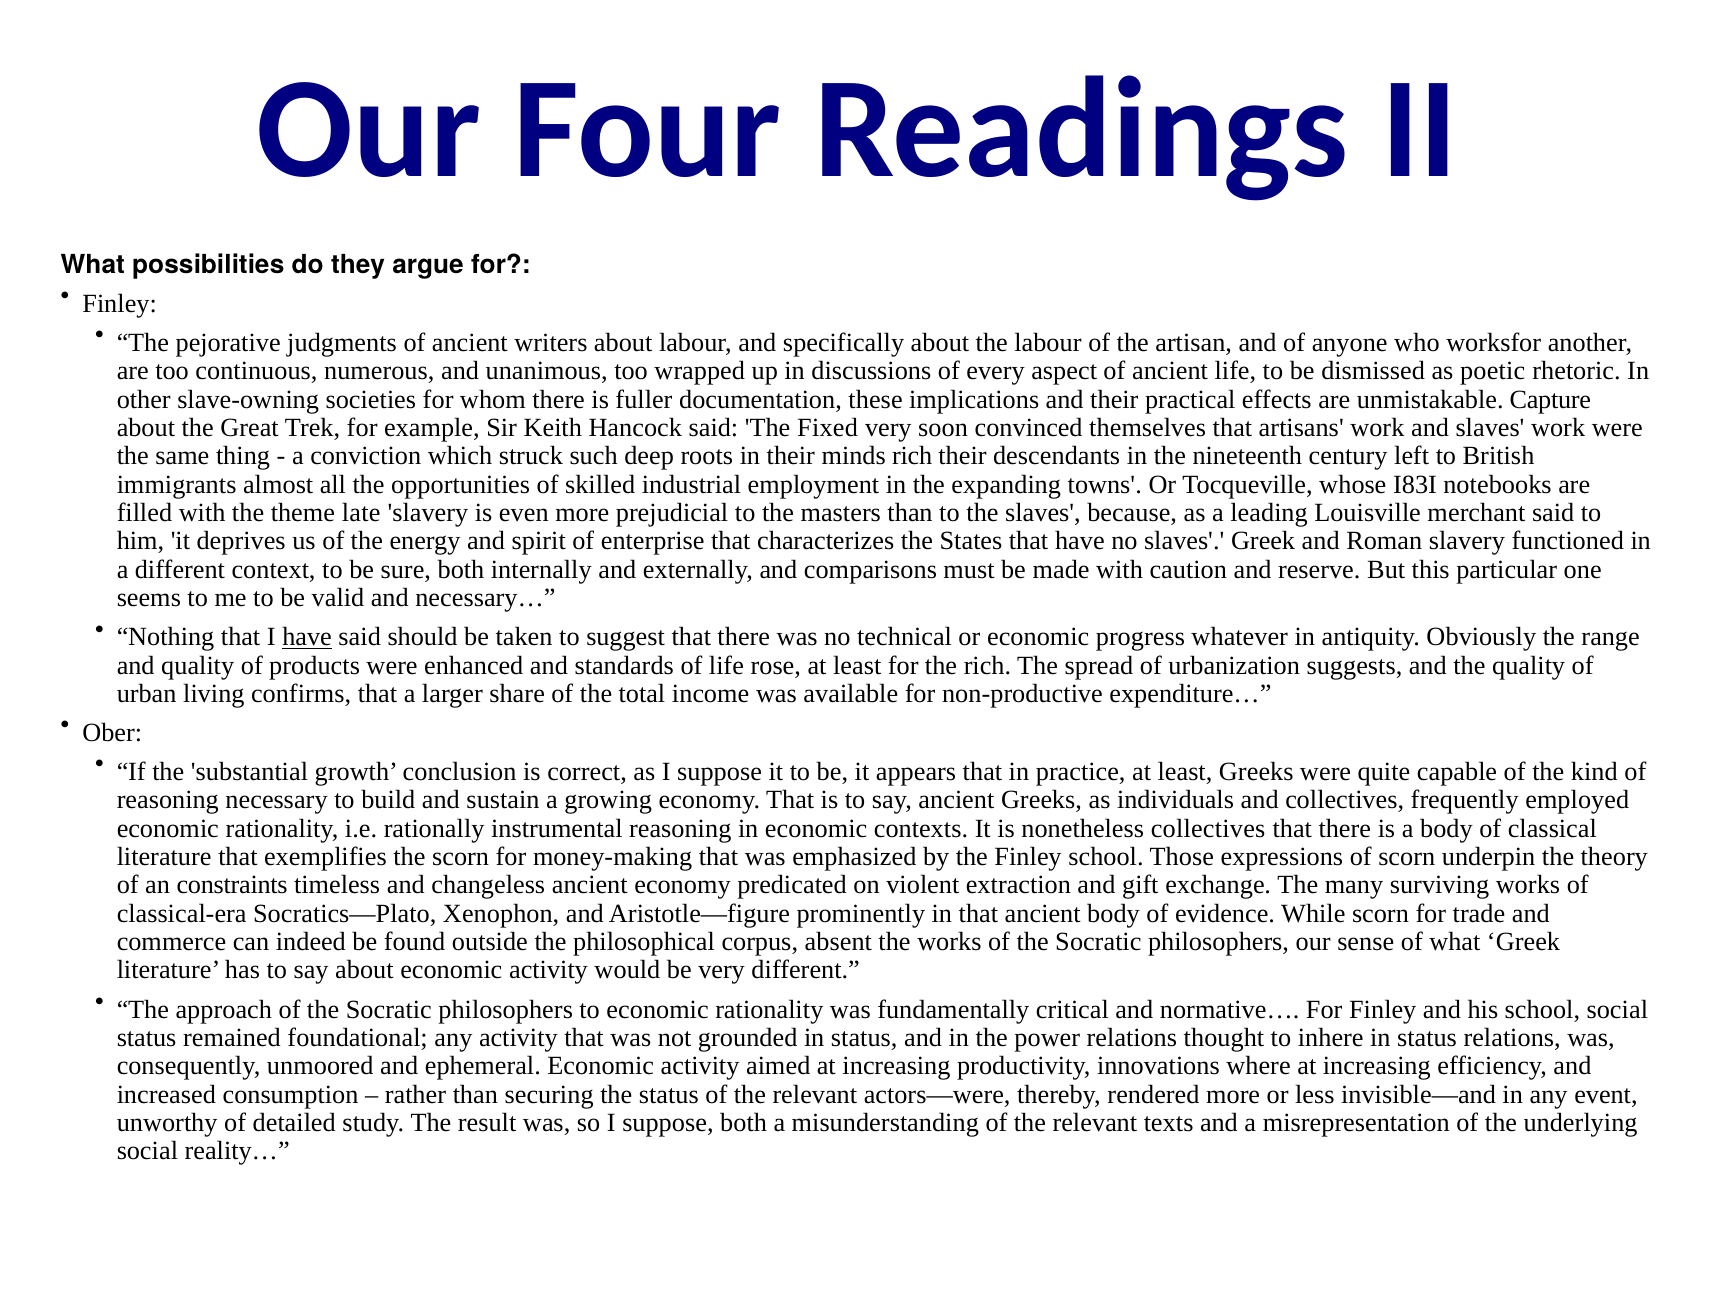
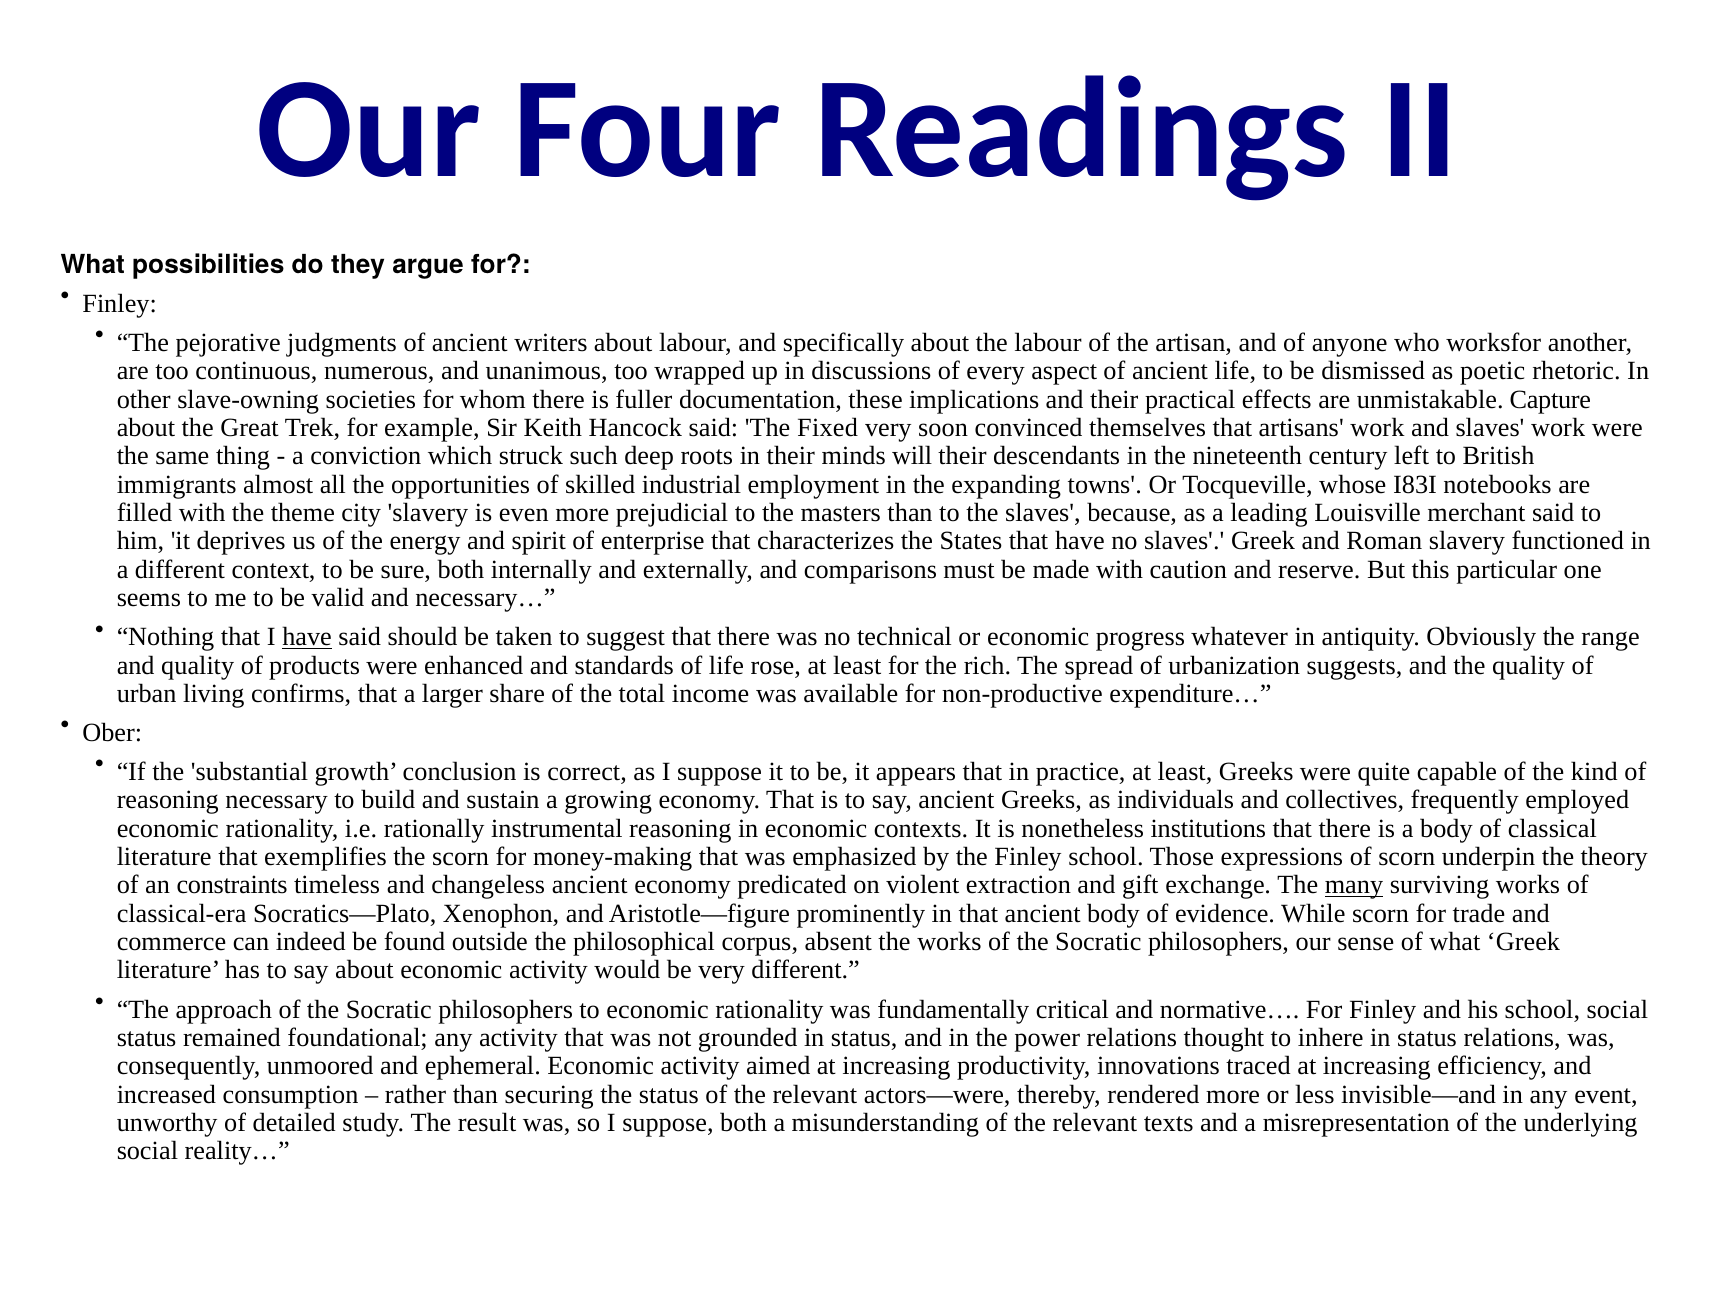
minds rich: rich -> will (912, 456)
late: late -> city (361, 513)
nonetheless collectives: collectives -> institutions (1208, 828)
many underline: none -> present (1354, 885)
where: where -> traced (1259, 1066)
